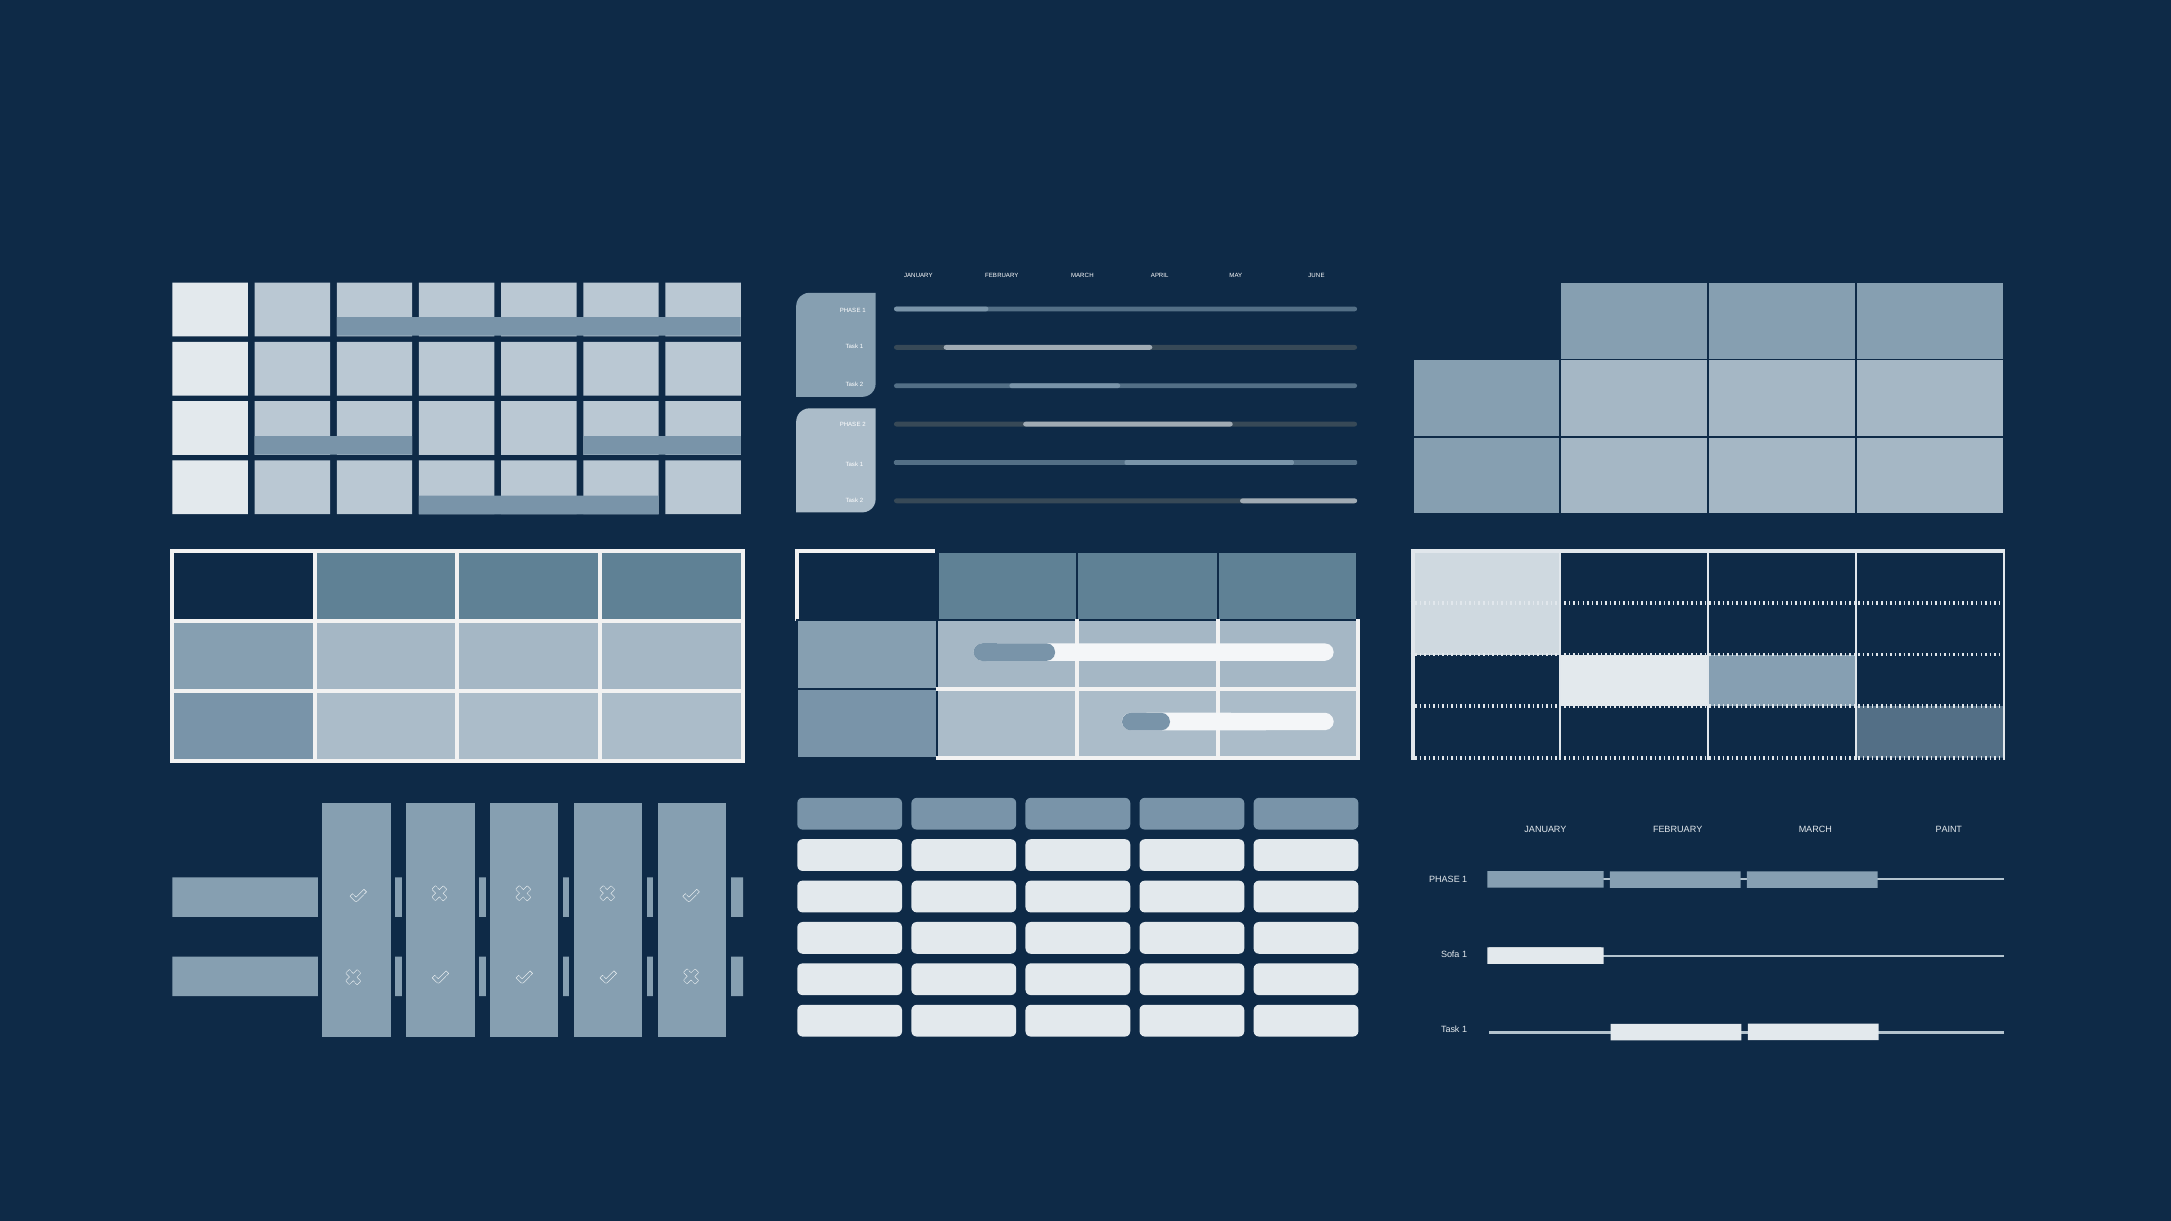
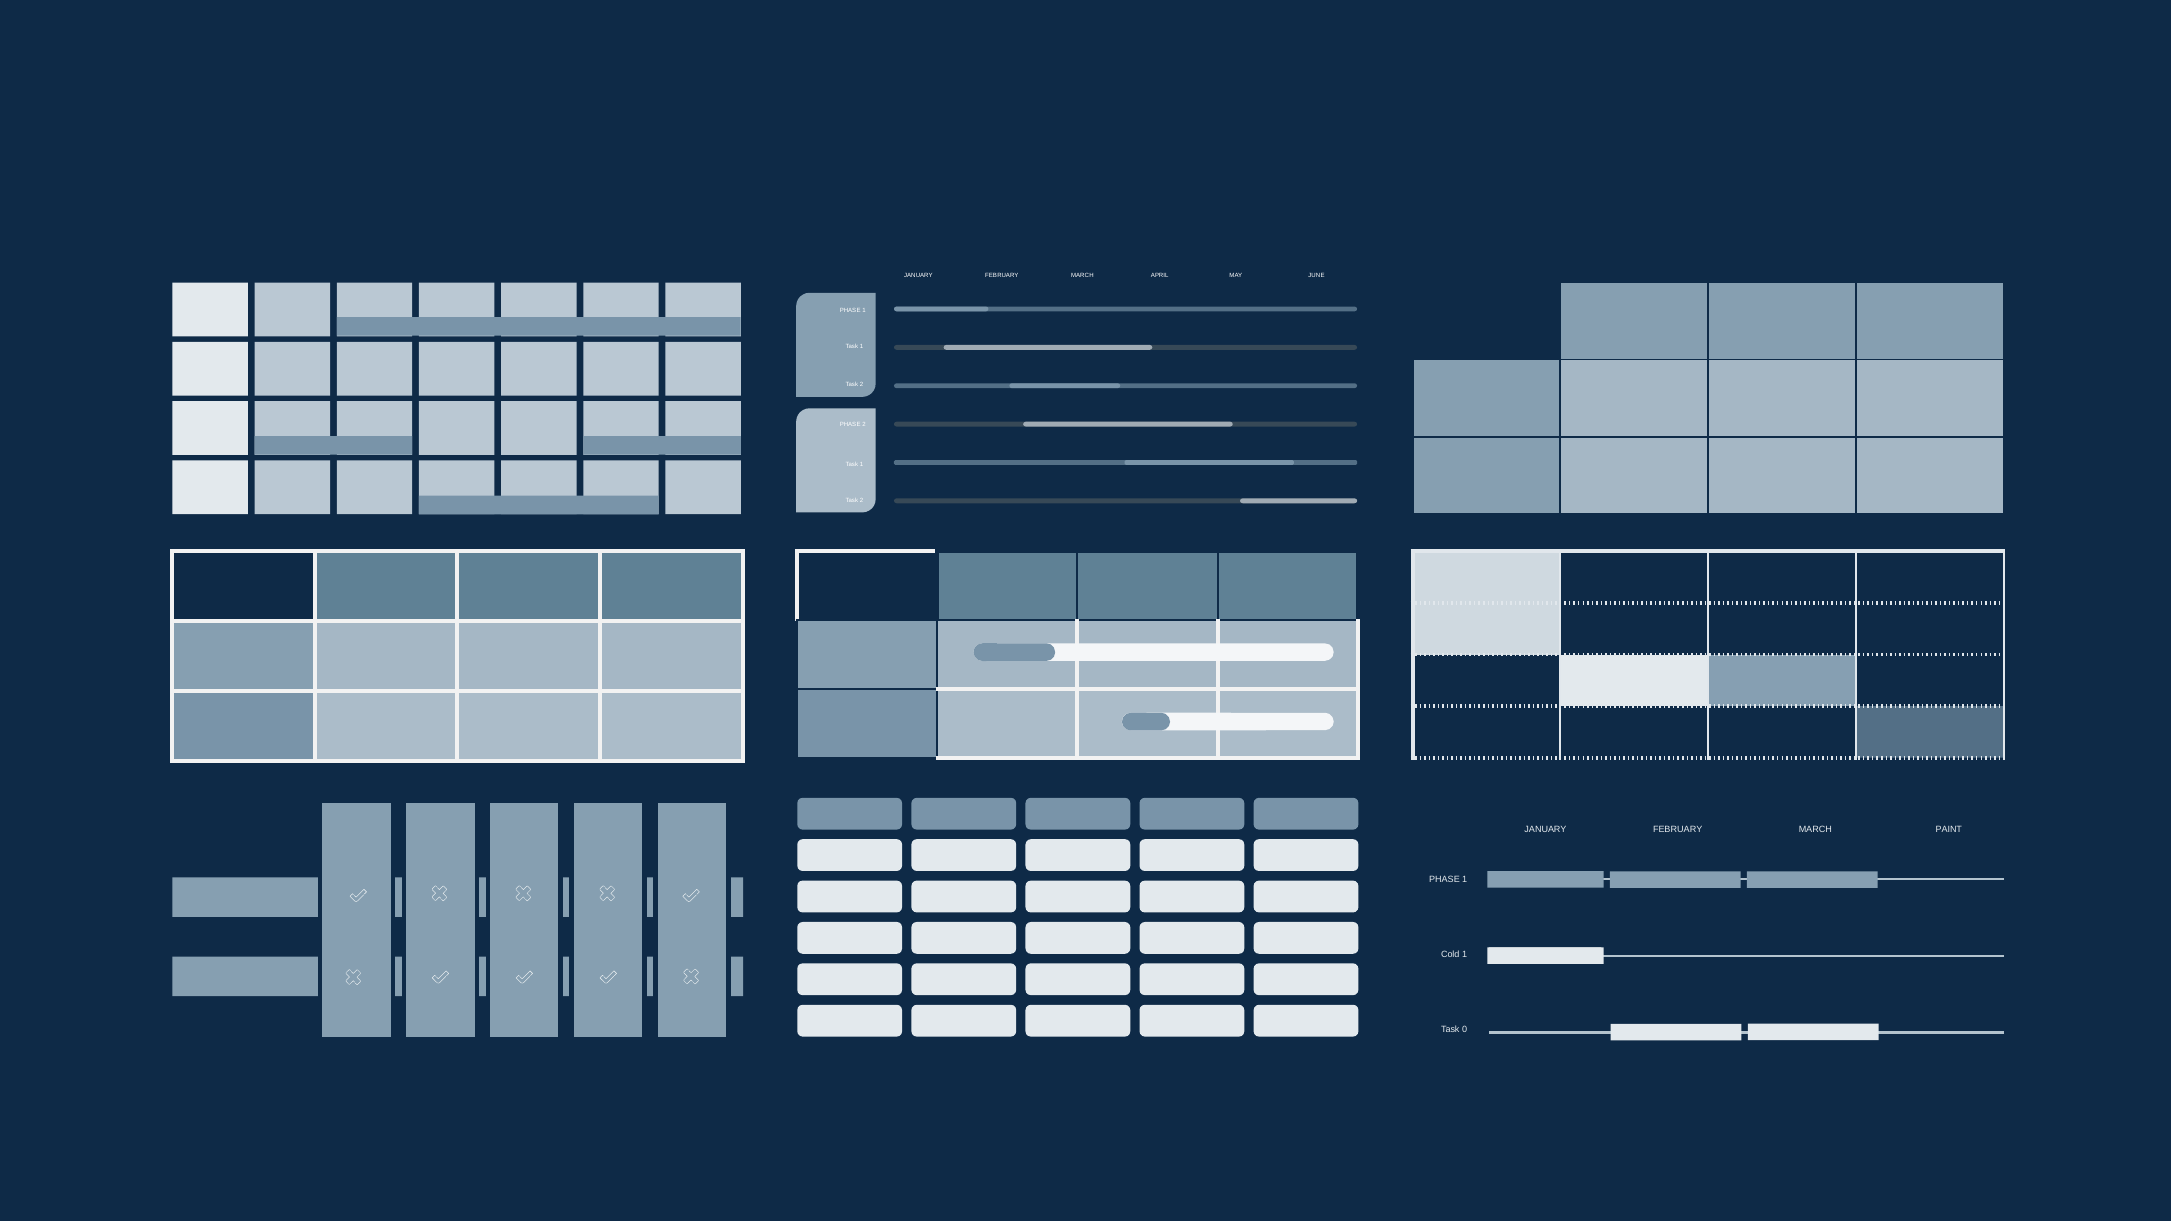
Sofa: Sofa -> Cold (1450, 955)
1: 1 -> 0 (1465, 1030)
